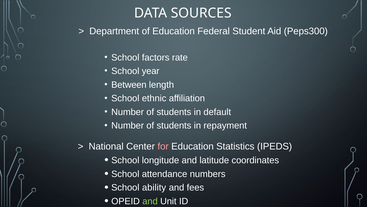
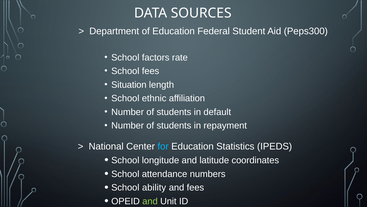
School year: year -> fees (151, 71)
Between: Between -> Situation (129, 85)
for colour: pink -> light blue (163, 146)
